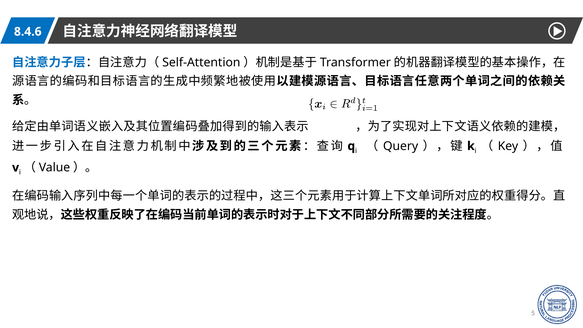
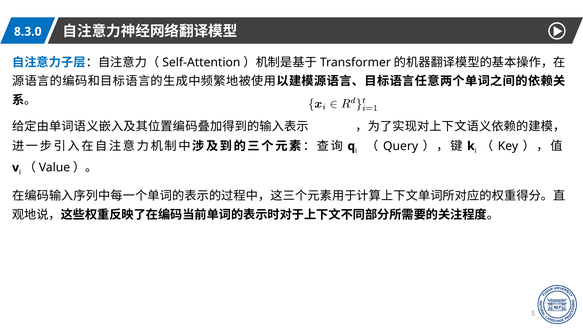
8.4.6: 8.4.6 -> 8.3.0 (28, 32)
